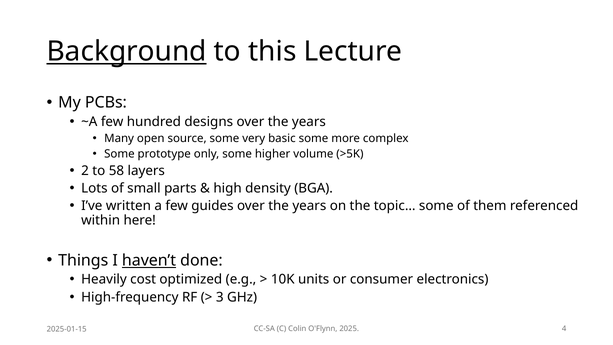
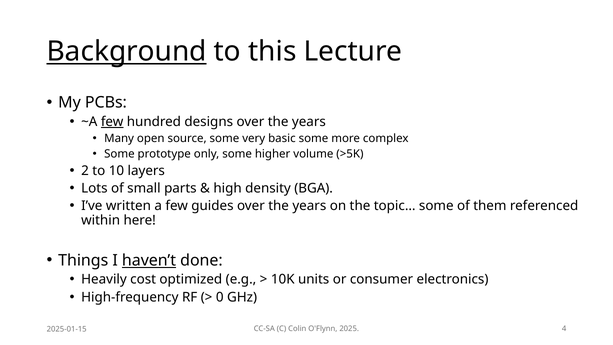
few underline: none -> present (112, 122)
58: 58 -> 10 (116, 171)
3: 3 -> 0 (220, 297)
